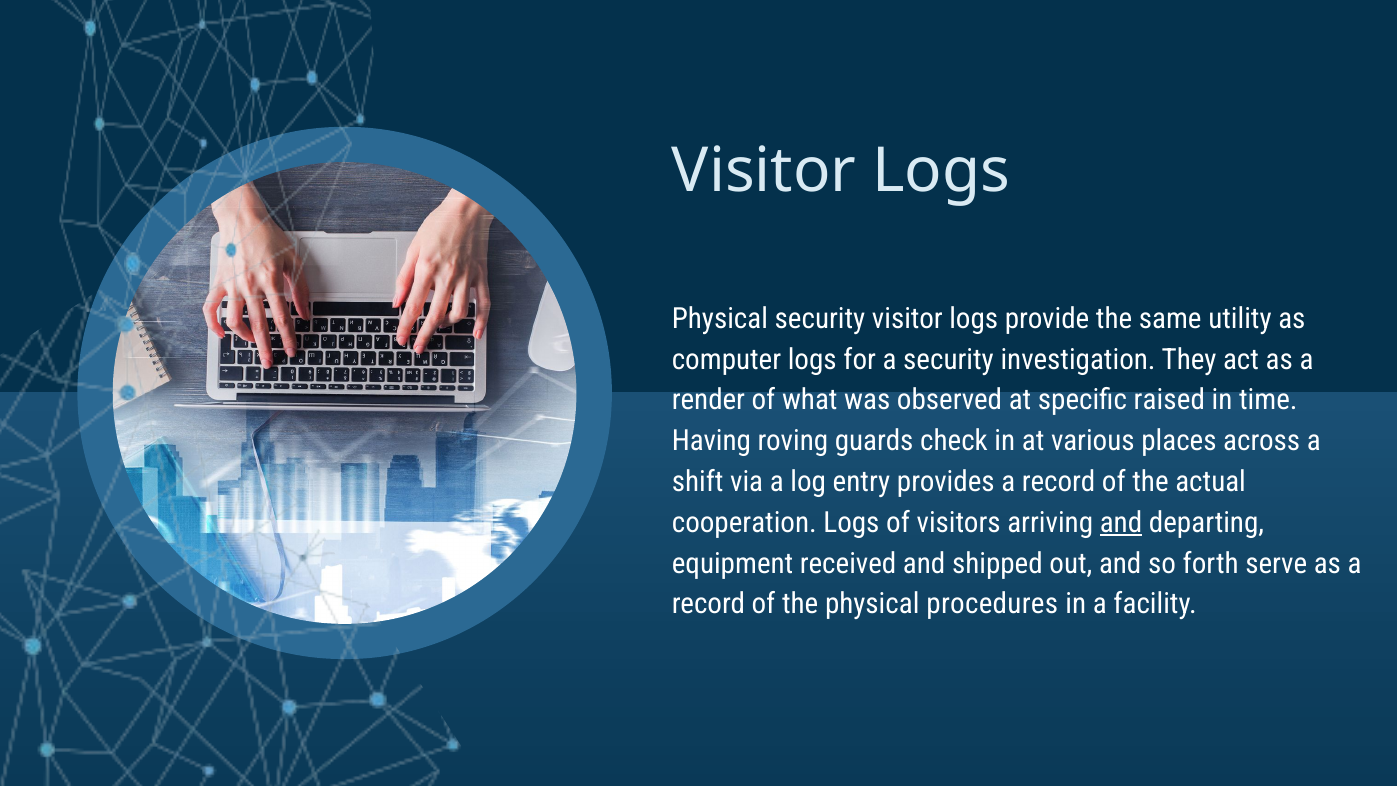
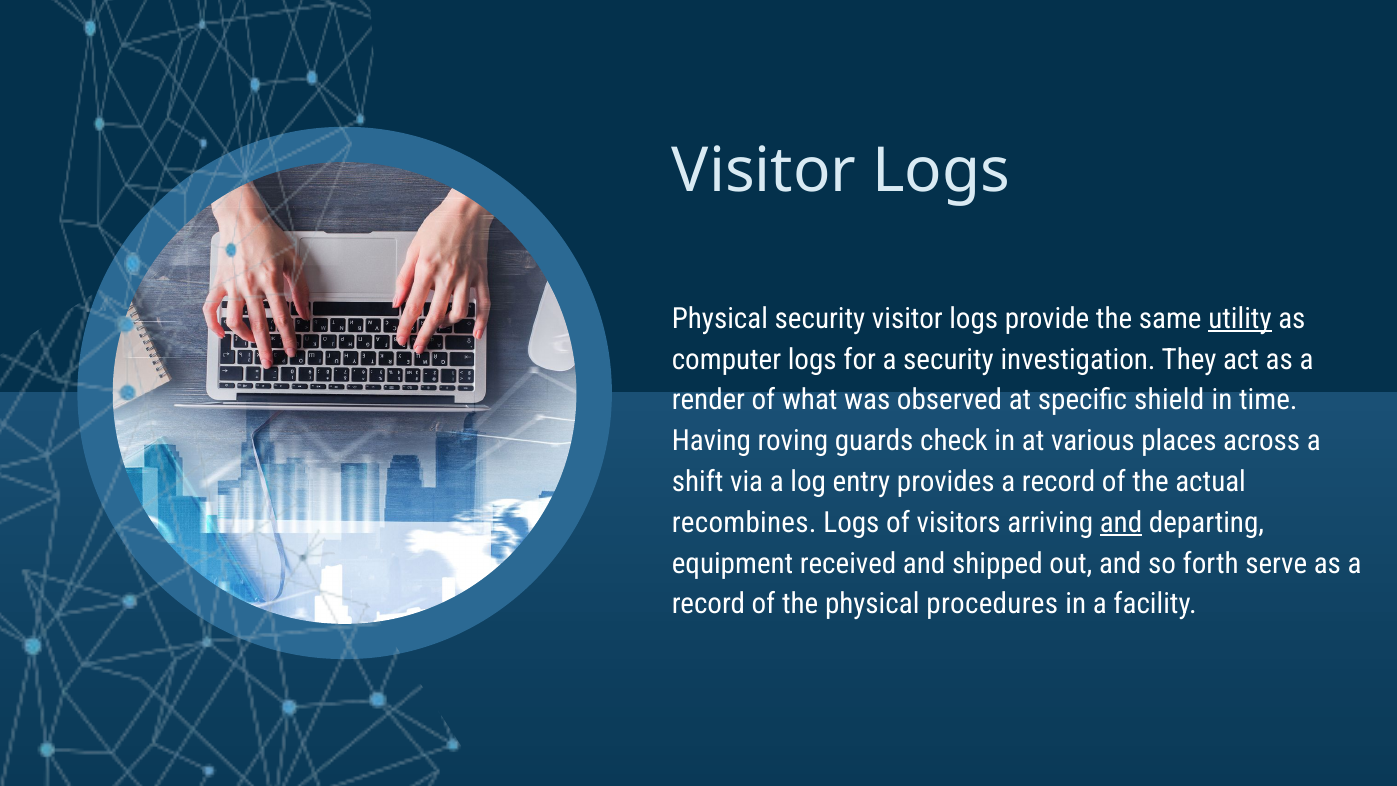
utility underline: none -> present (1240, 319)
raised: raised -> shield (1169, 400)
cooperation: cooperation -> recombines (744, 523)
